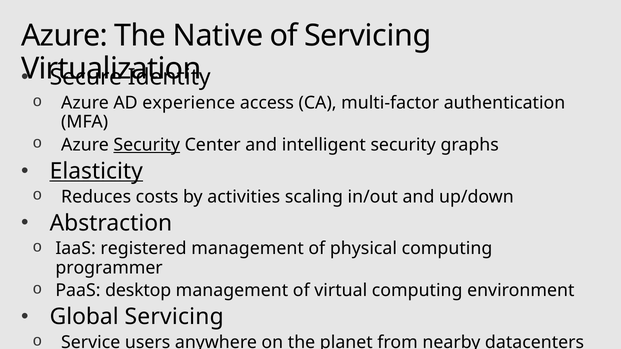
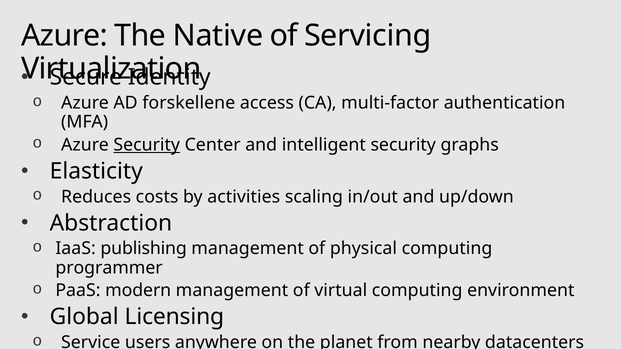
experience: experience -> forskellene (189, 103)
Elasticity underline: present -> none (96, 171)
registered: registered -> publishing (144, 249)
desktop: desktop -> modern (138, 291)
Global Servicing: Servicing -> Licensing (174, 317)
